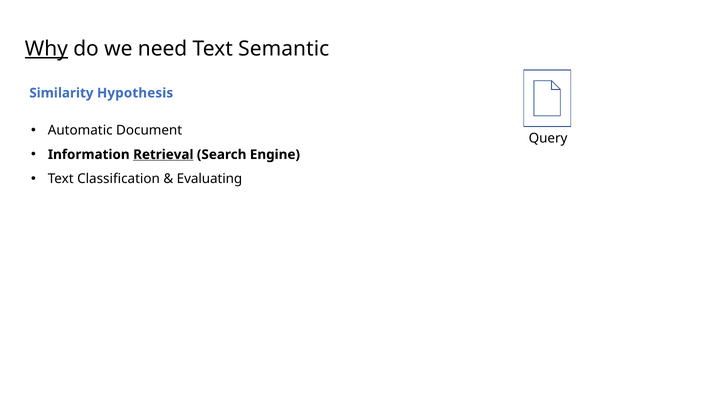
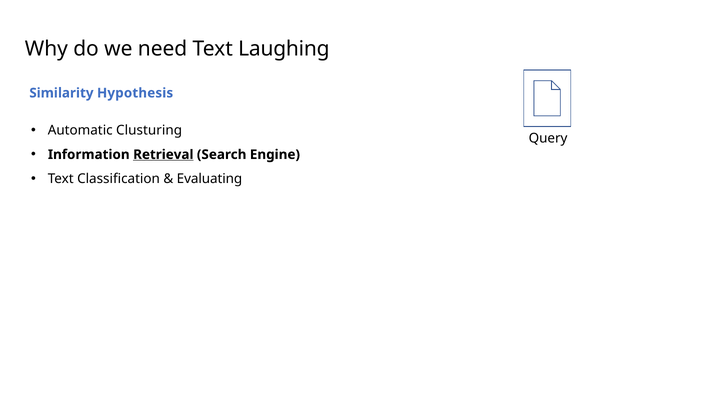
Why underline: present -> none (46, 49)
Semantic: Semantic -> Laughing (284, 49)
Document: Document -> Clusturing (149, 130)
